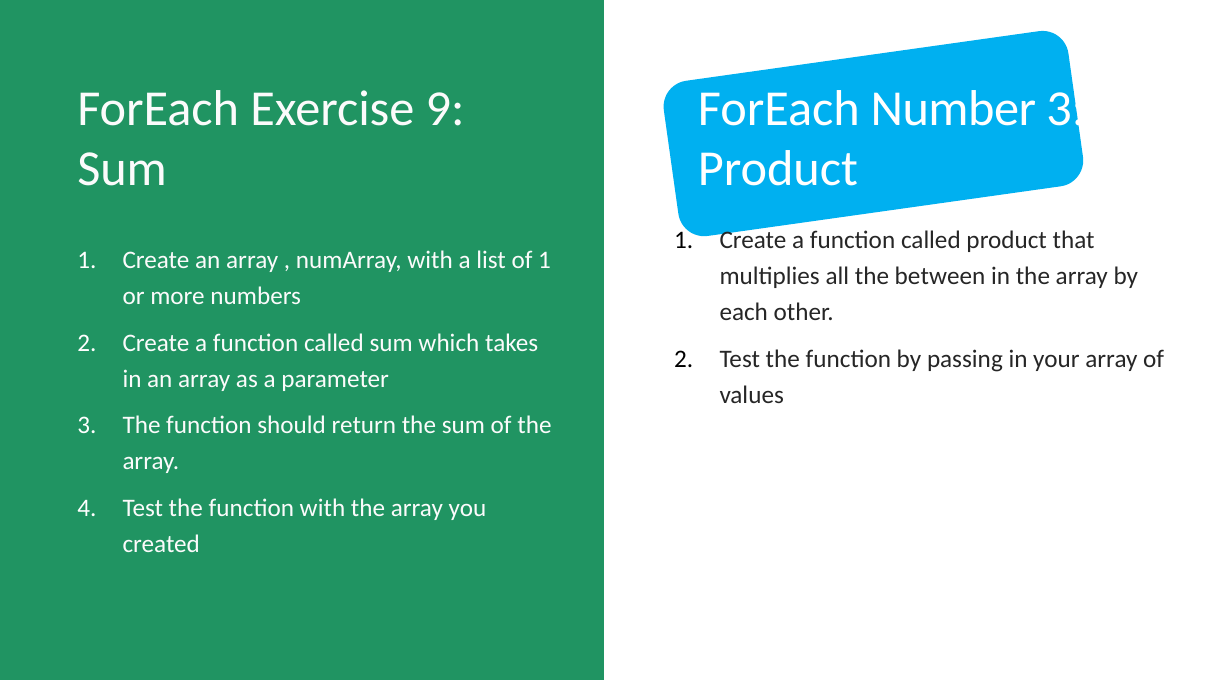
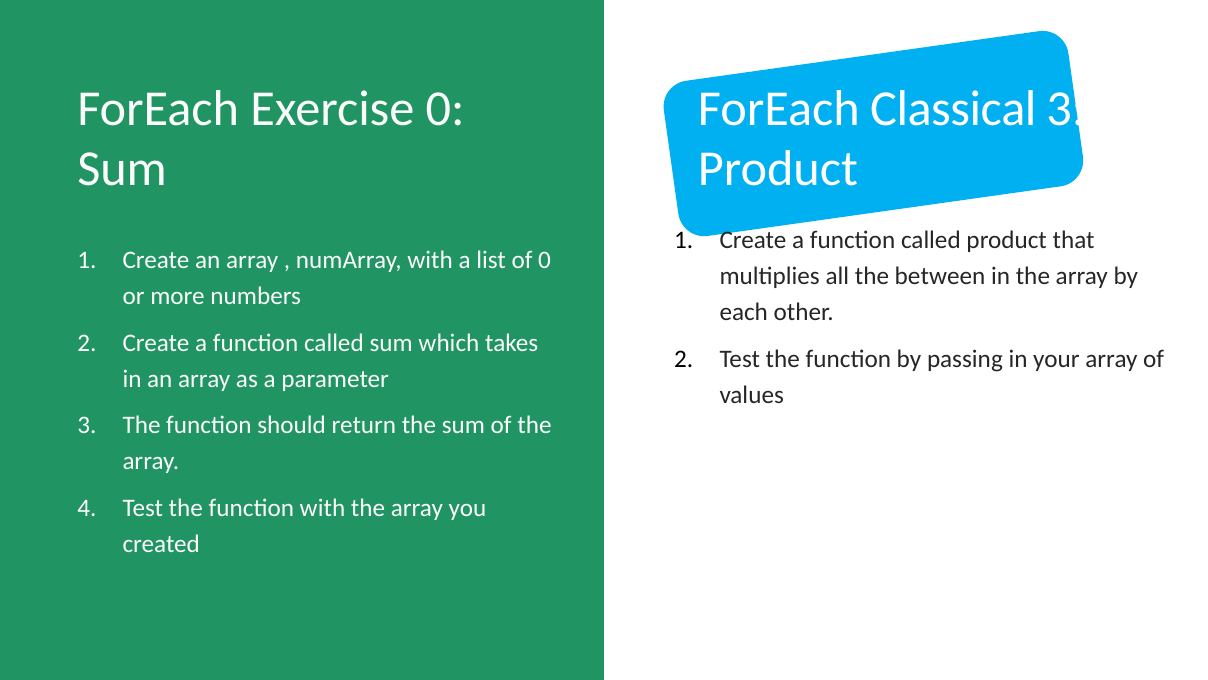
Exercise 9: 9 -> 0 (445, 108)
Number: Number -> Classical (953, 108)
of 1: 1 -> 0 (545, 260)
